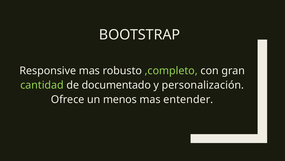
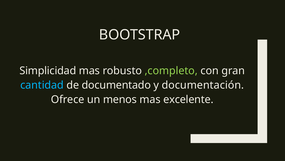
Responsive: Responsive -> Simplicidad (48, 70)
cantidad colour: light green -> light blue (42, 85)
personalización: personalización -> documentación (203, 85)
entender: entender -> excelente (188, 99)
